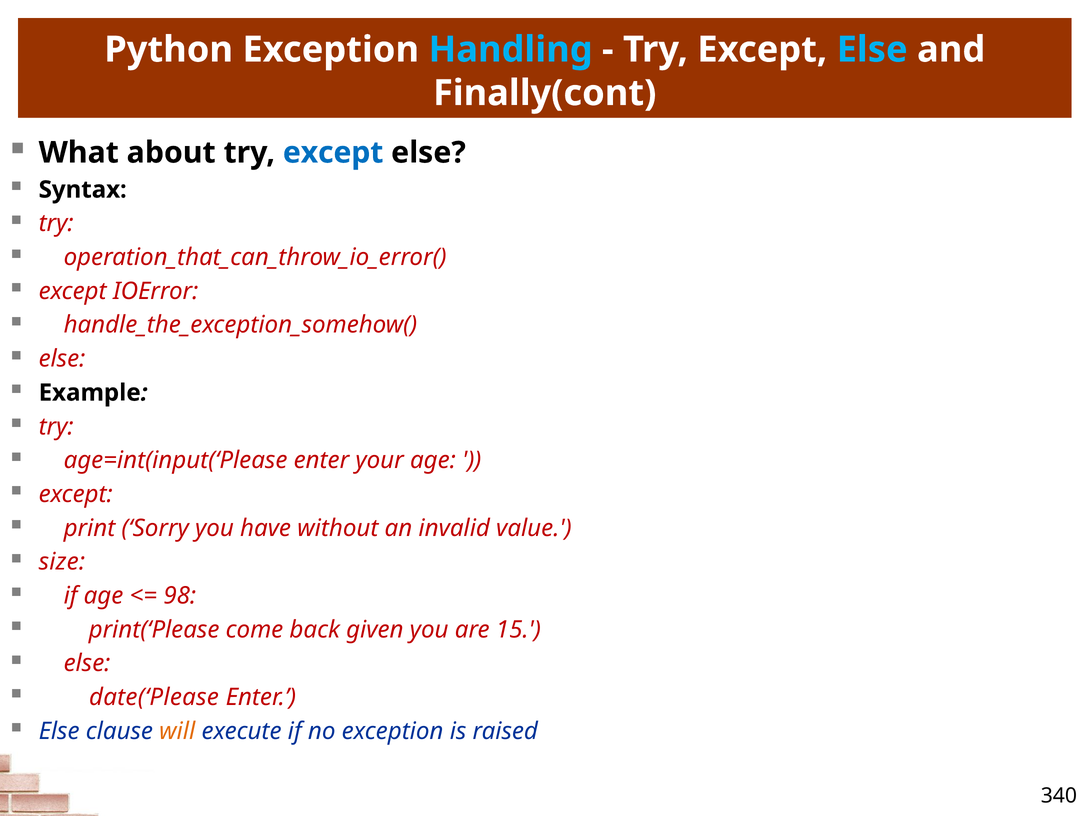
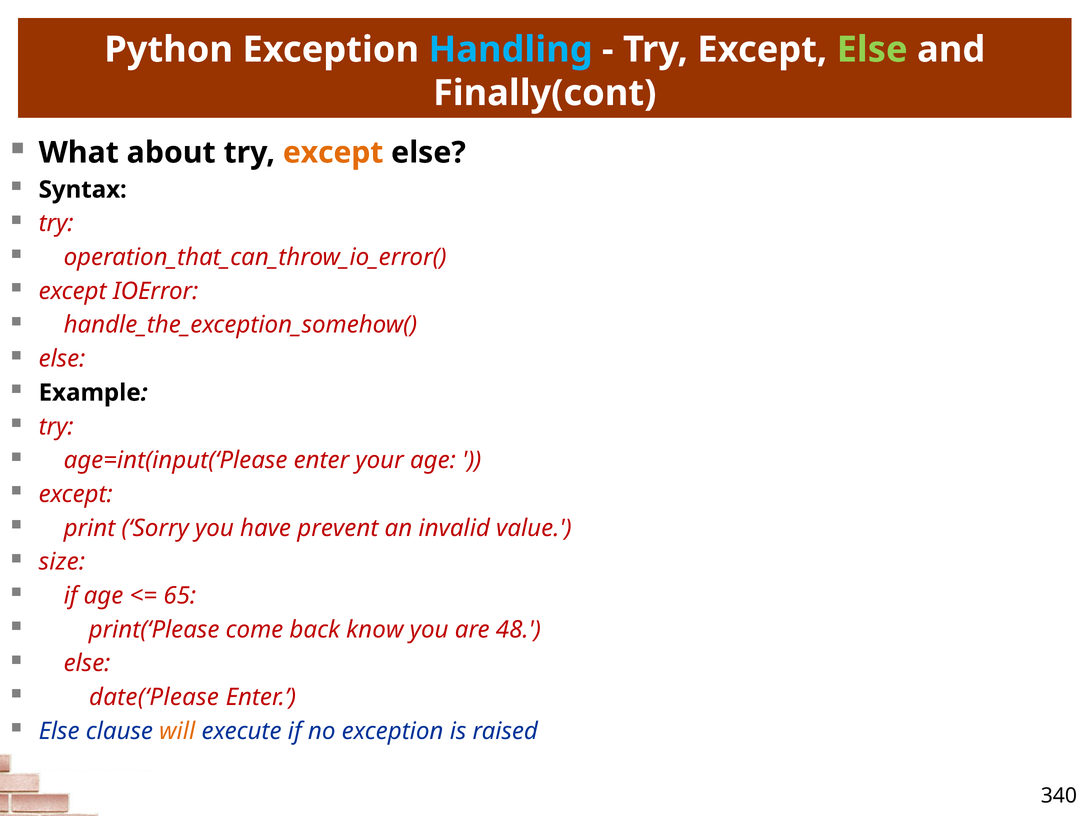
Else colour: light blue -> light green (872, 50)
except colour: blue -> orange (333, 153)
without: without -> prevent (338, 528)
98: 98 -> 65 (180, 596)
given: given -> know (375, 630)
15: 15 -> 48 (518, 630)
